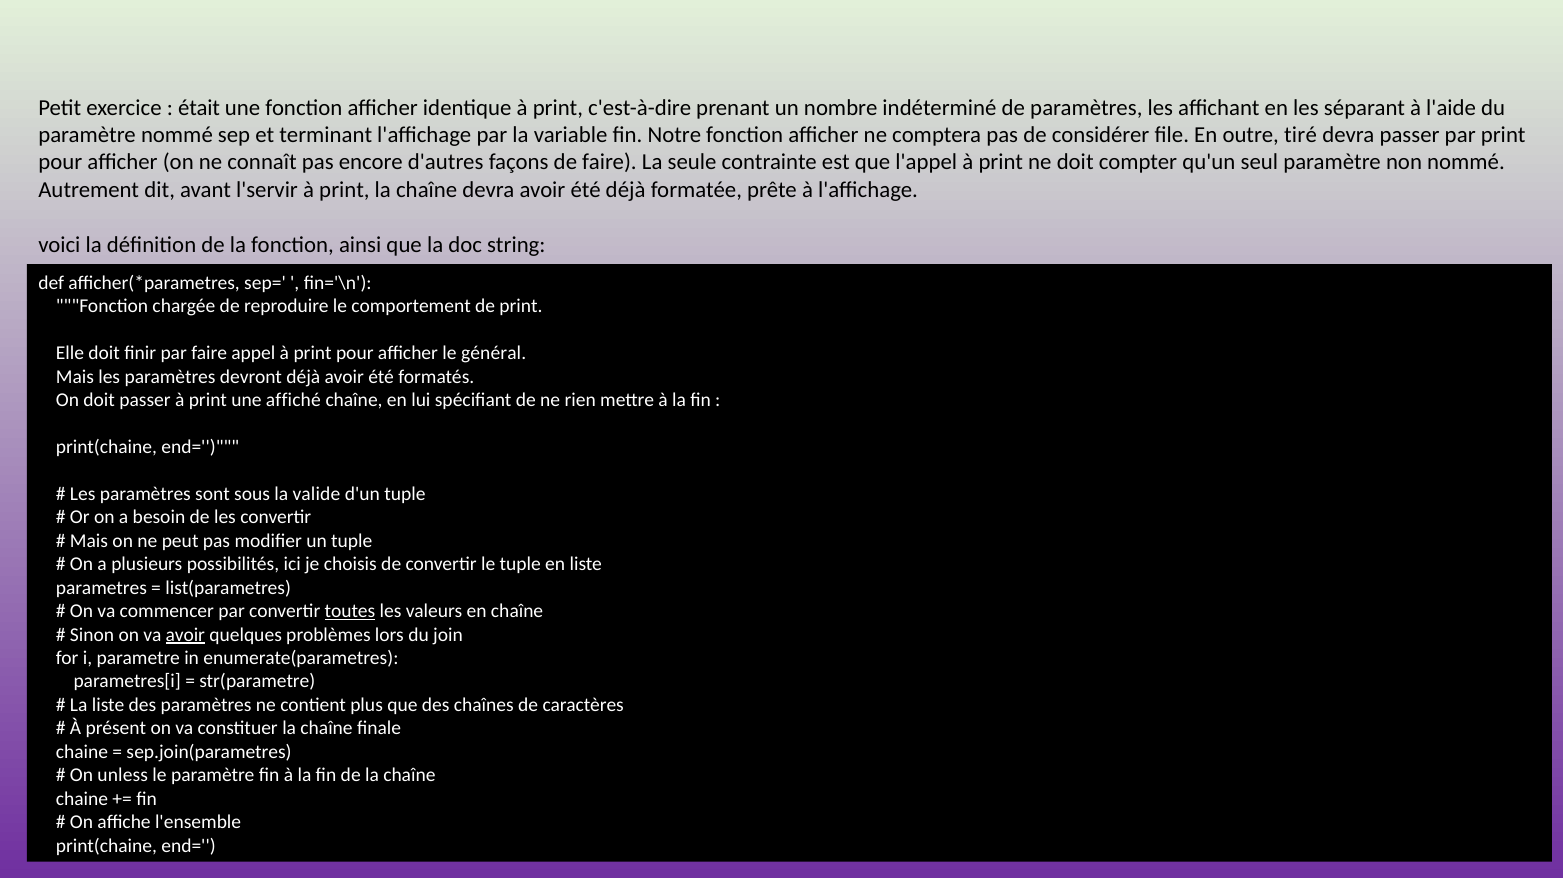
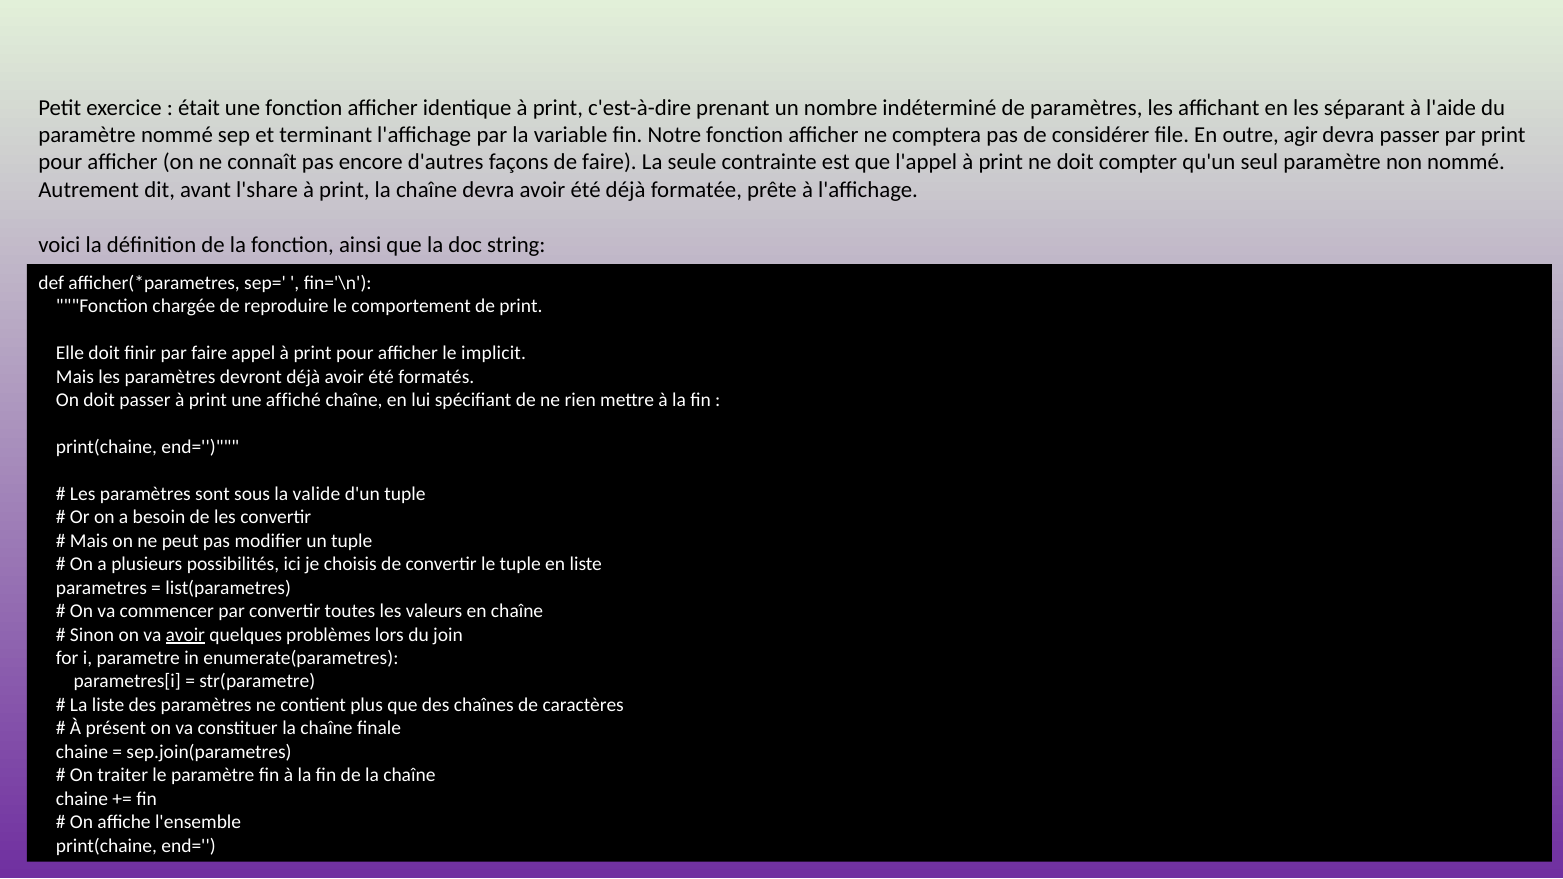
tiré: tiré -> agir (1301, 135)
l'servir: l'servir -> l'share (267, 190)
général: général -> implicit (494, 353)
toutes underline: present -> none (350, 611)
unless: unless -> traiter (123, 775)
